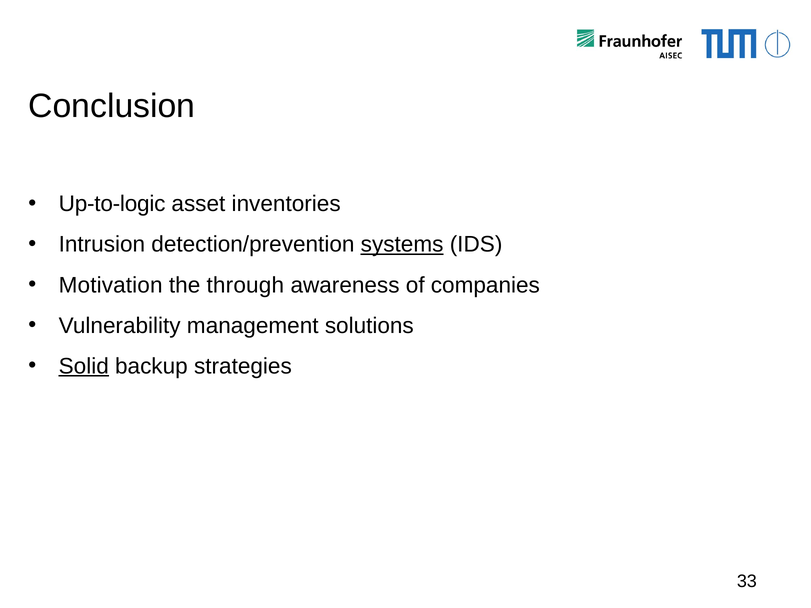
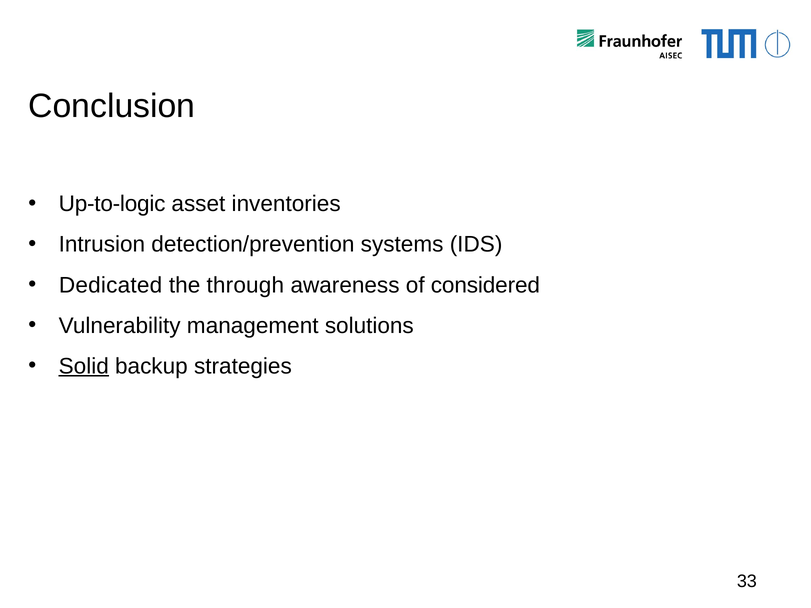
systems underline: present -> none (402, 245)
Motivation: Motivation -> Dedicated (111, 285)
companies: companies -> considered (485, 285)
